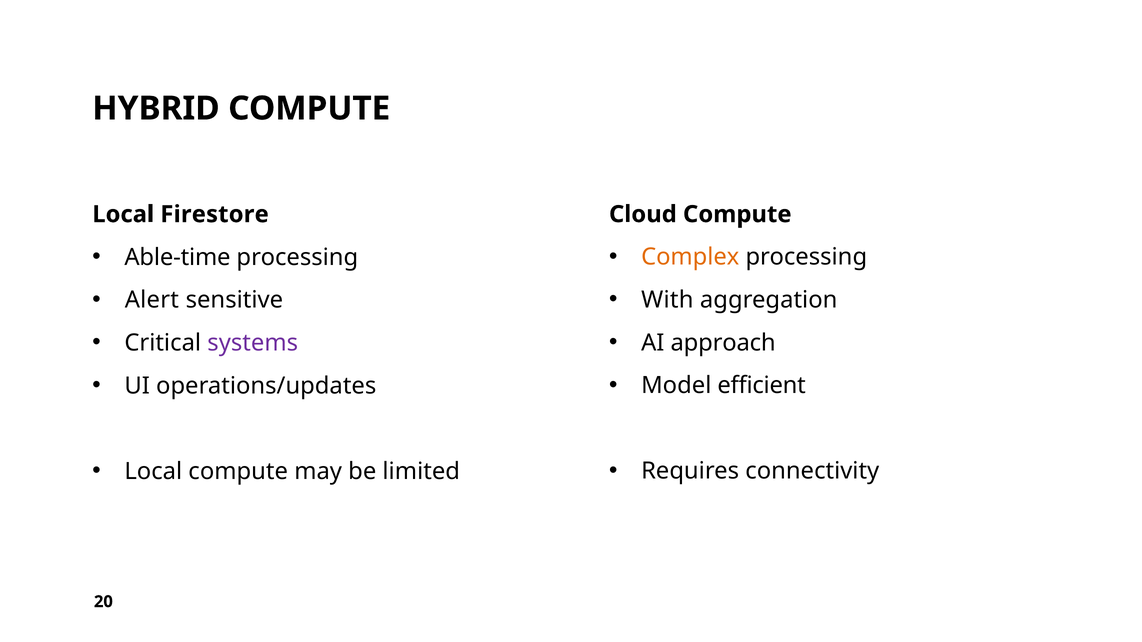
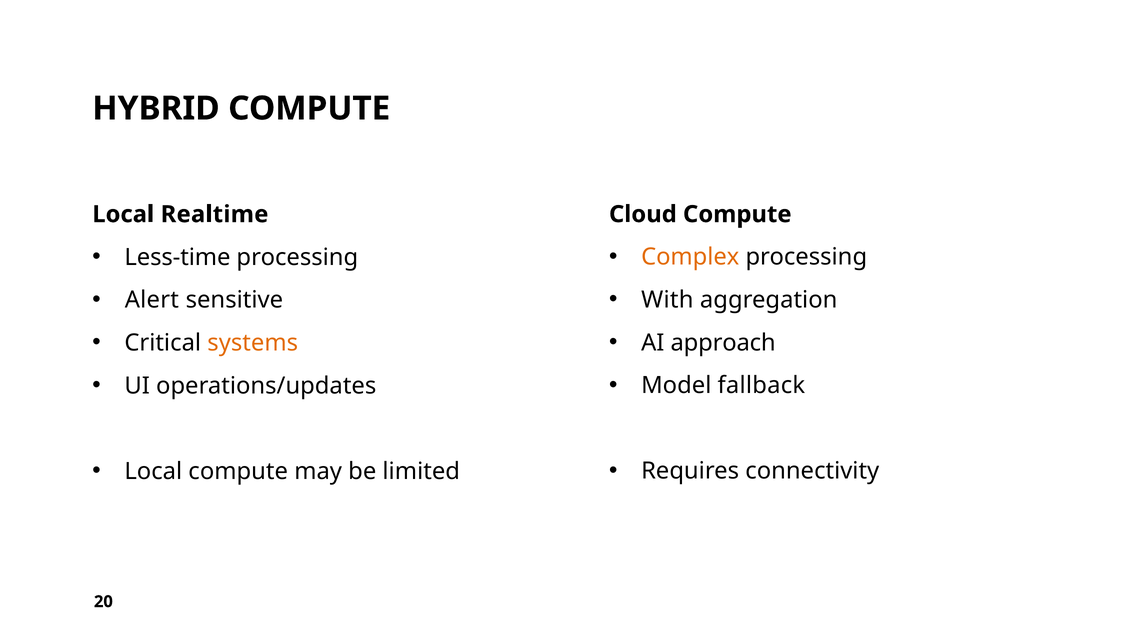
Firestore: Firestore -> Realtime (215, 214)
Able-time: Able-time -> Less-time (177, 257)
systems colour: purple -> orange (253, 343)
efficient: efficient -> fallback (761, 386)
